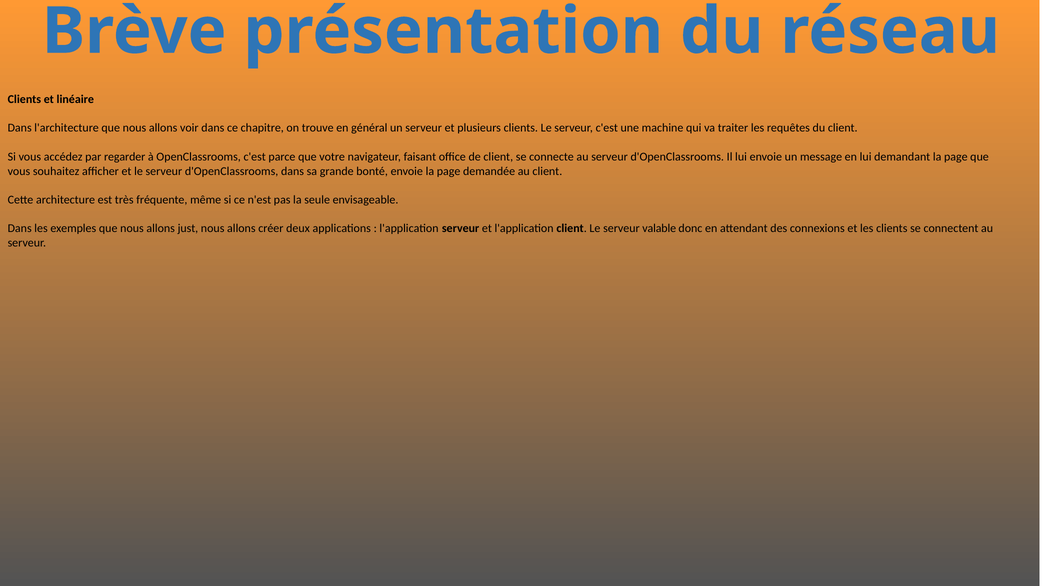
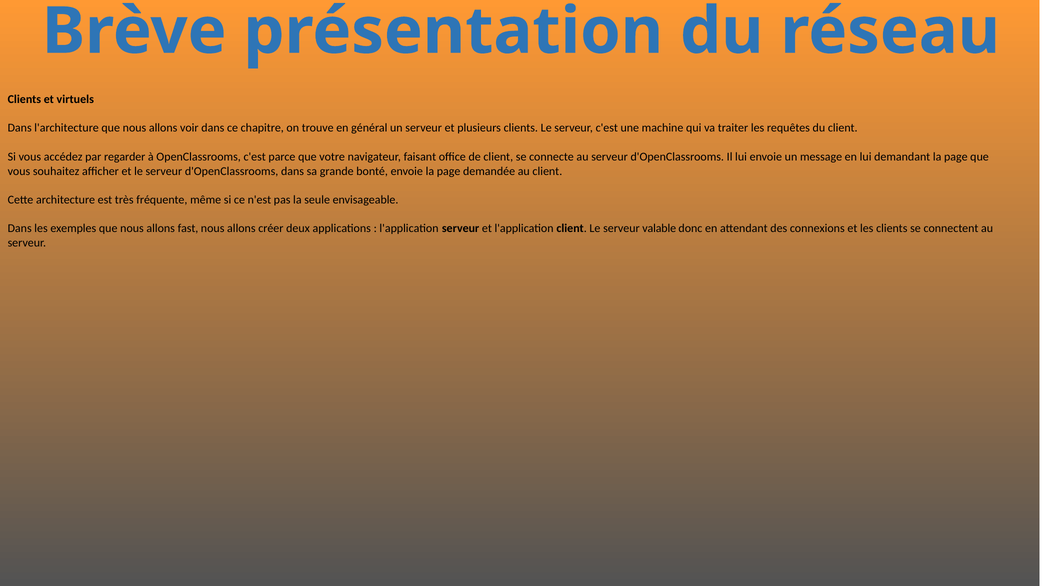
linéaire: linéaire -> virtuels (75, 99)
just: just -> fast (188, 228)
